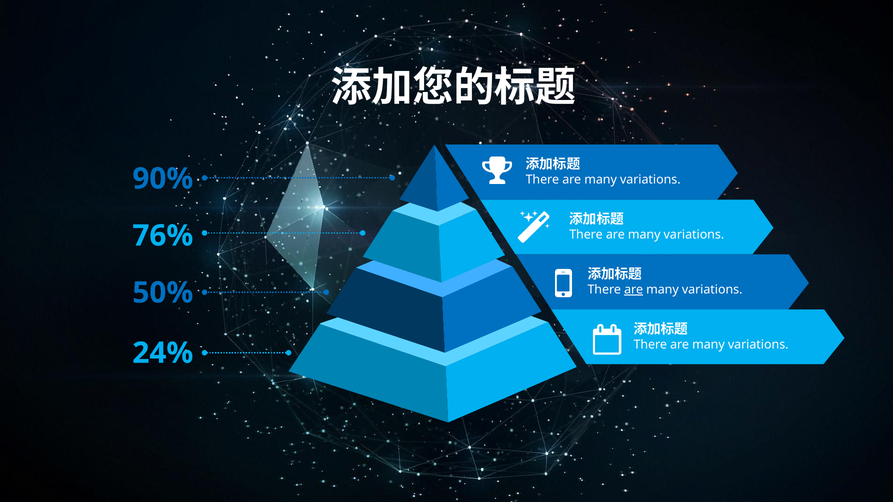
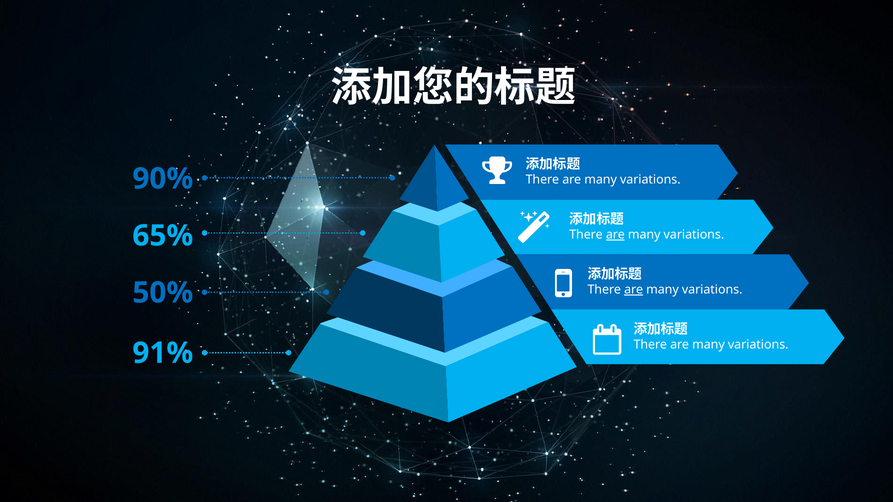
76%: 76% -> 65% (163, 236)
are underline: none -> present (615, 235)
24%: 24% -> 91% (163, 353)
